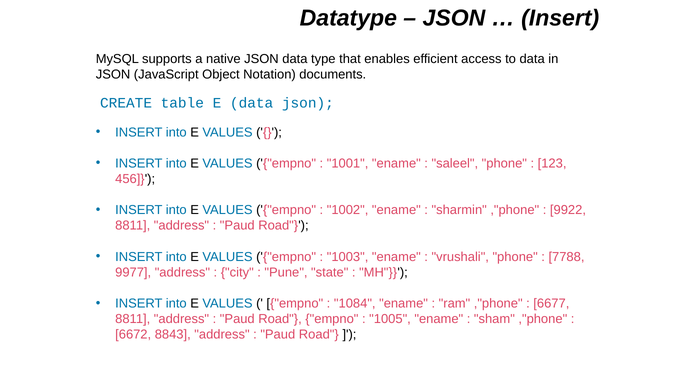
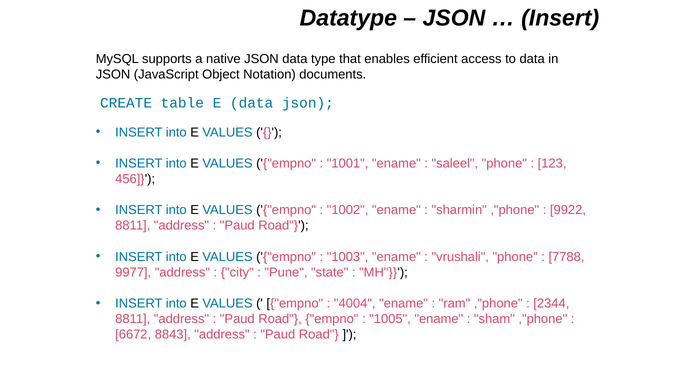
1084: 1084 -> 4004 (355, 303)
6677: 6677 -> 2344 (551, 303)
